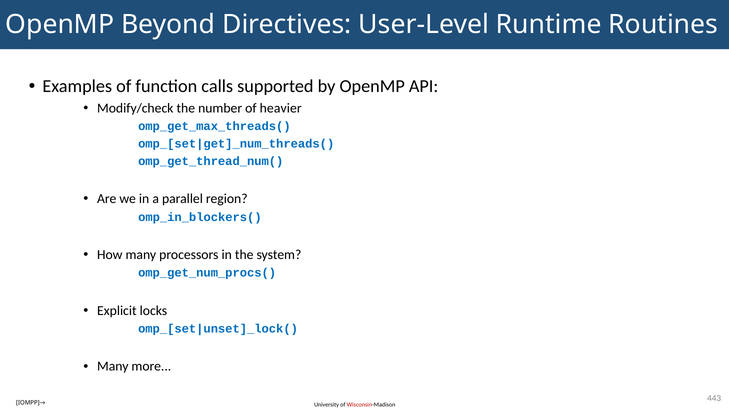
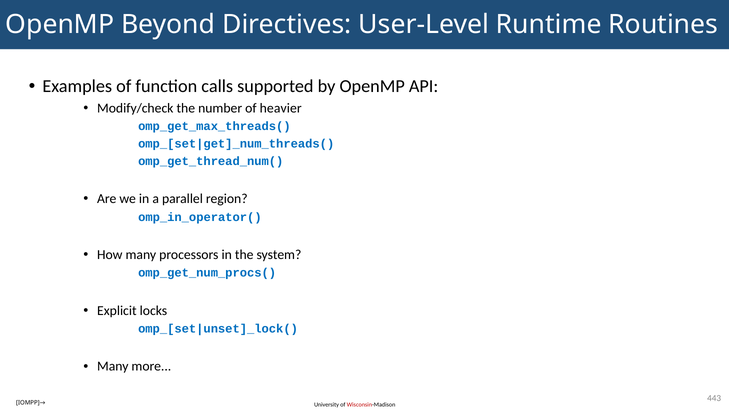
omp_in_blockers(: omp_in_blockers( -> omp_in_operator( (200, 217)
